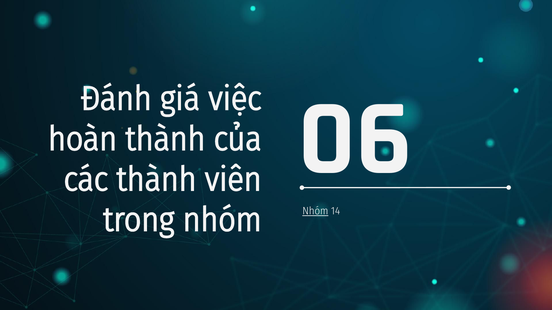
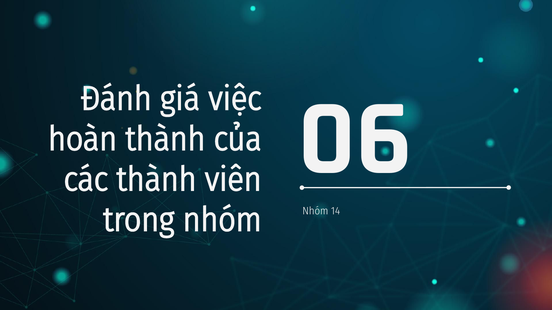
Nhóm underline: present -> none (315, 211)
